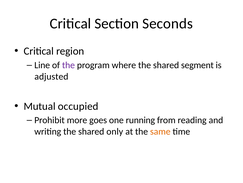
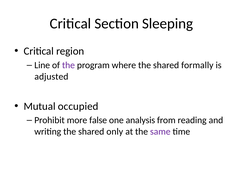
Seconds: Seconds -> Sleeping (168, 24)
segment: segment -> formally (197, 65)
goes: goes -> false (98, 120)
running: running -> analysis (140, 120)
same colour: orange -> purple (160, 131)
